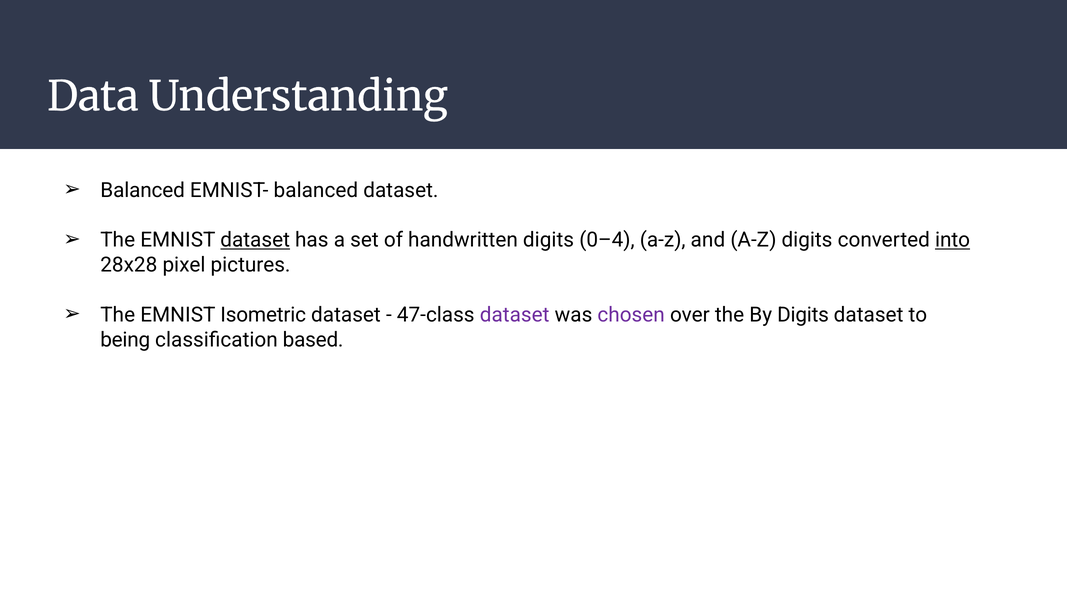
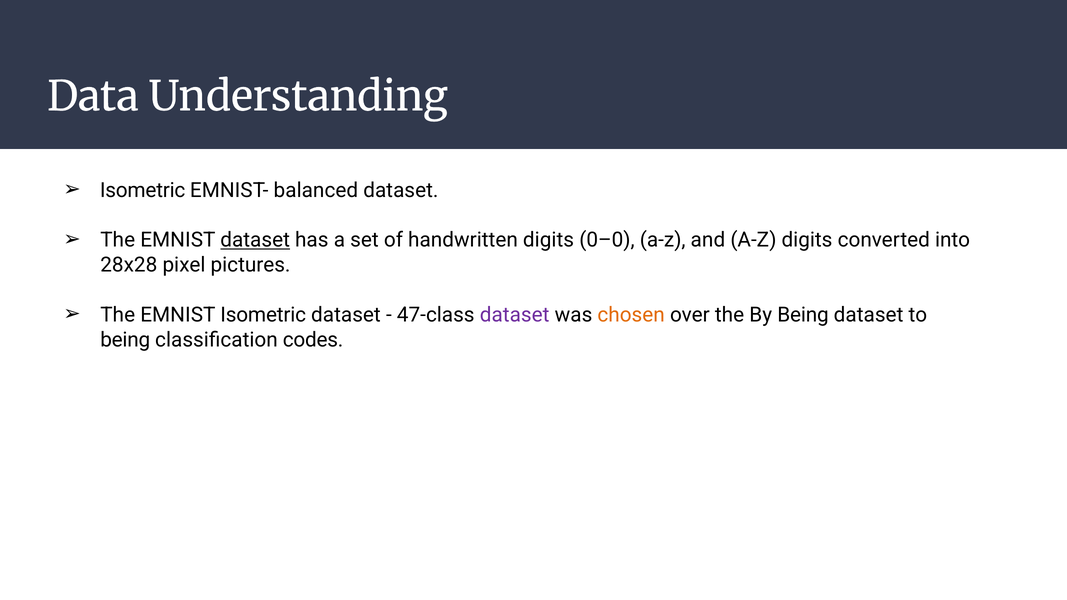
Balanced: Balanced -> Isometric (143, 190)
0–4: 0–4 -> 0–0 (607, 240)
into underline: present -> none (953, 240)
chosen colour: purple -> orange (631, 315)
By Digits: Digits -> Being (803, 315)
based: based -> codes (313, 340)
